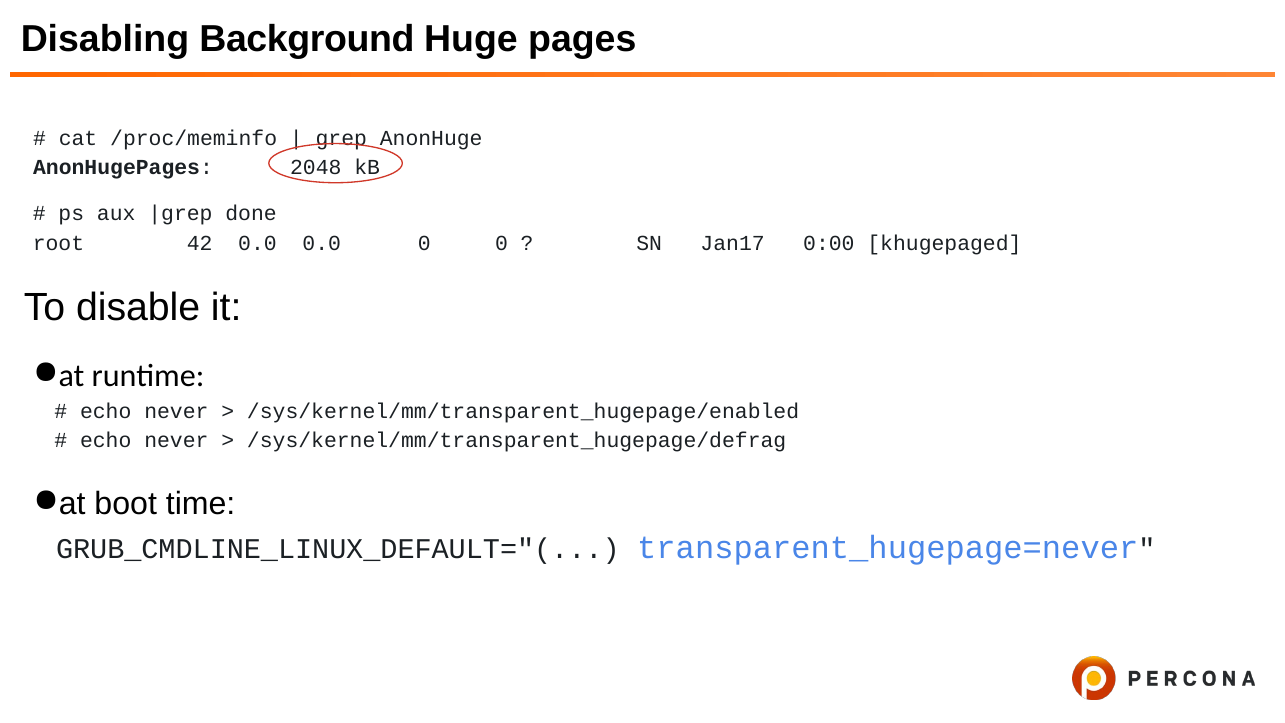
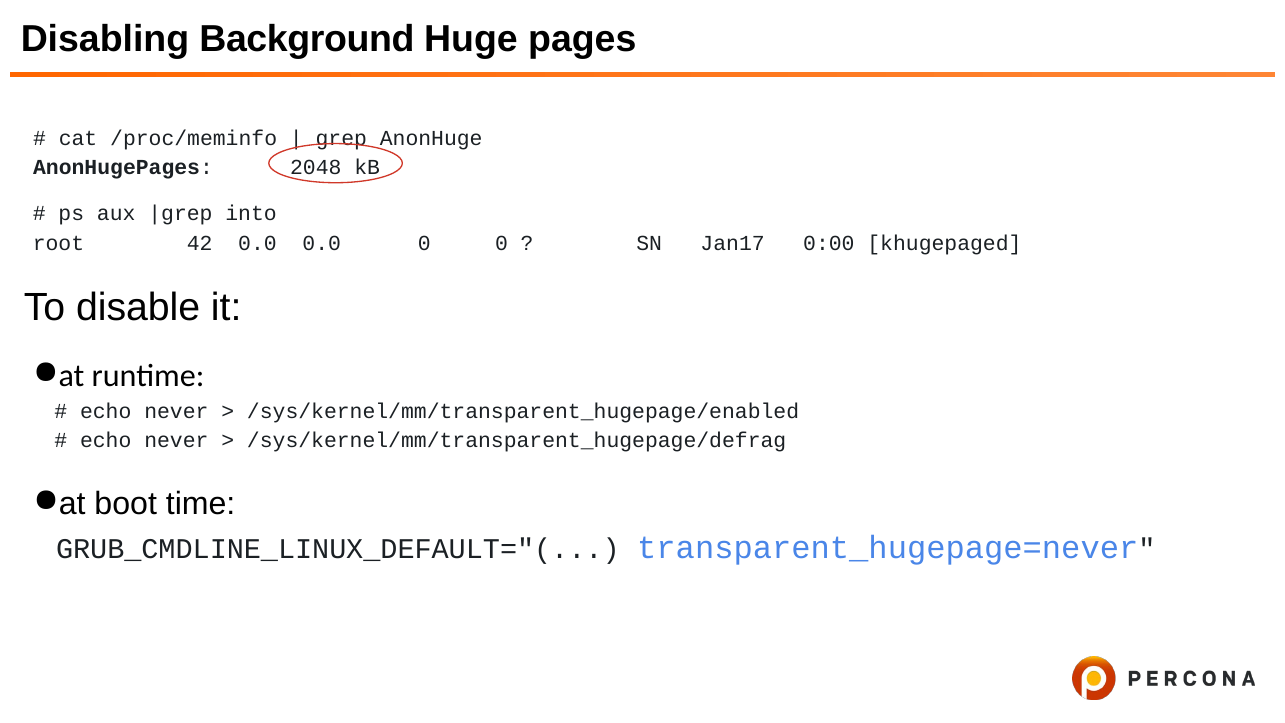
done: done -> into (251, 214)
